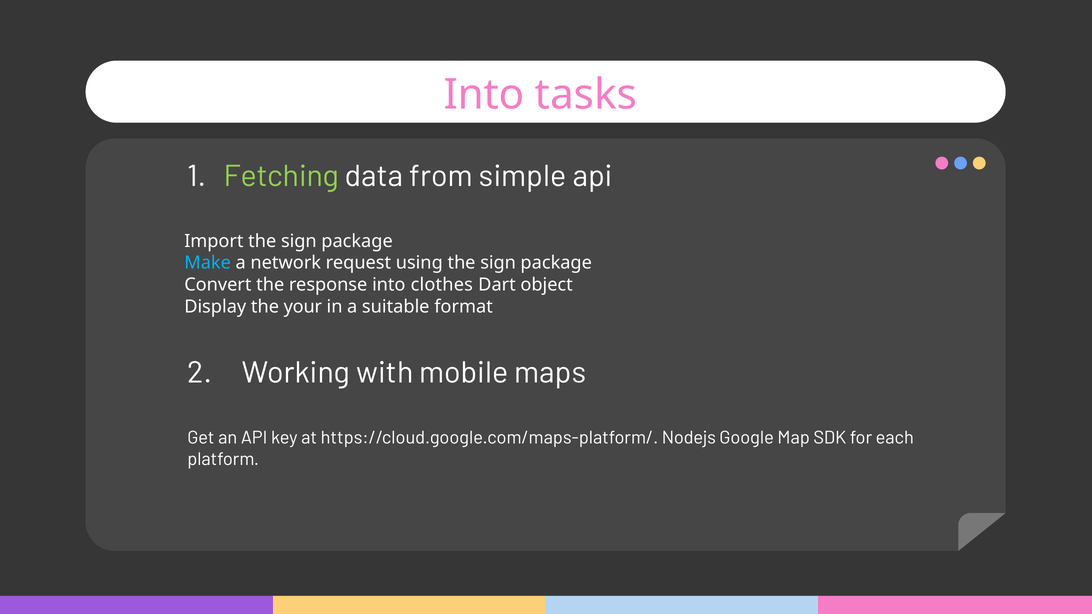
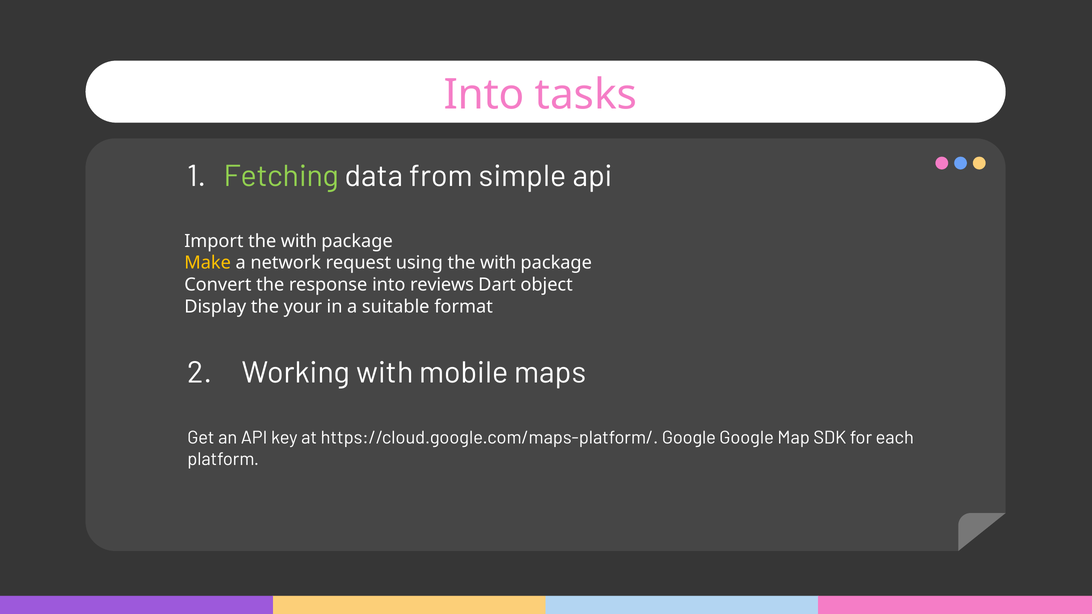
Import the sign: sign -> with (299, 241)
Make colour: light blue -> yellow (208, 263)
using the sign: sign -> with (498, 263)
clothes: clothes -> reviews (442, 285)
https://cloud.google.com/maps-platform/ Nodejs: Nodejs -> Google (689, 438)
